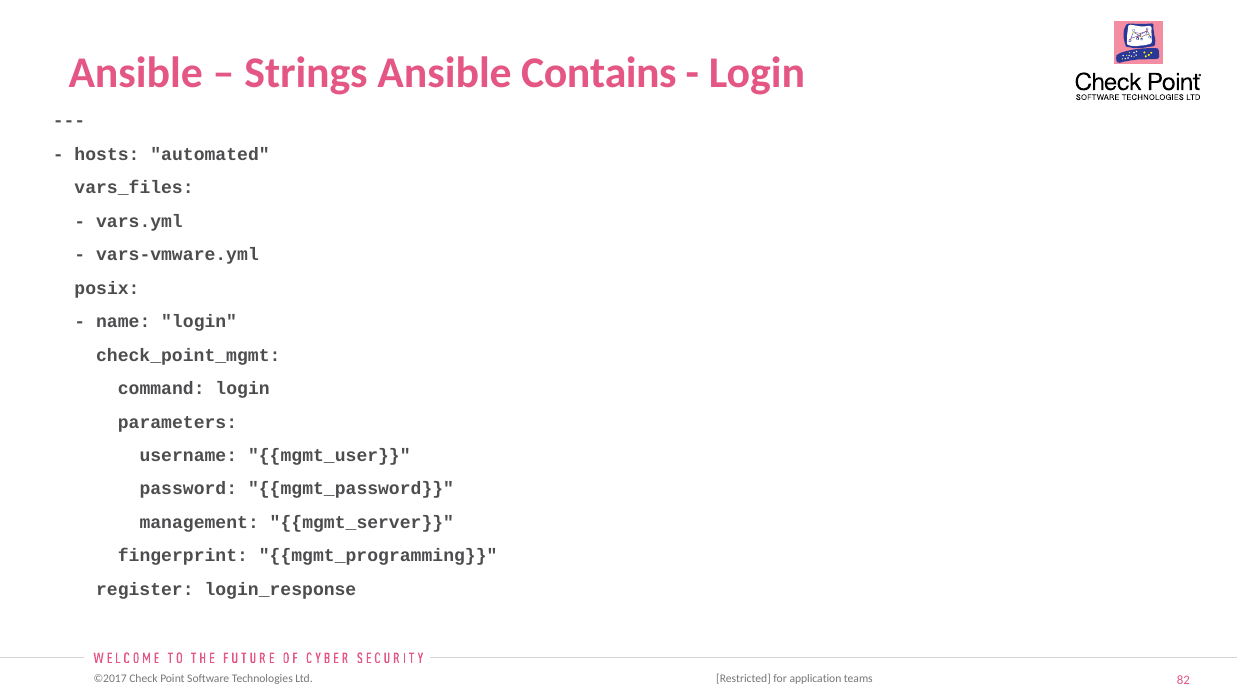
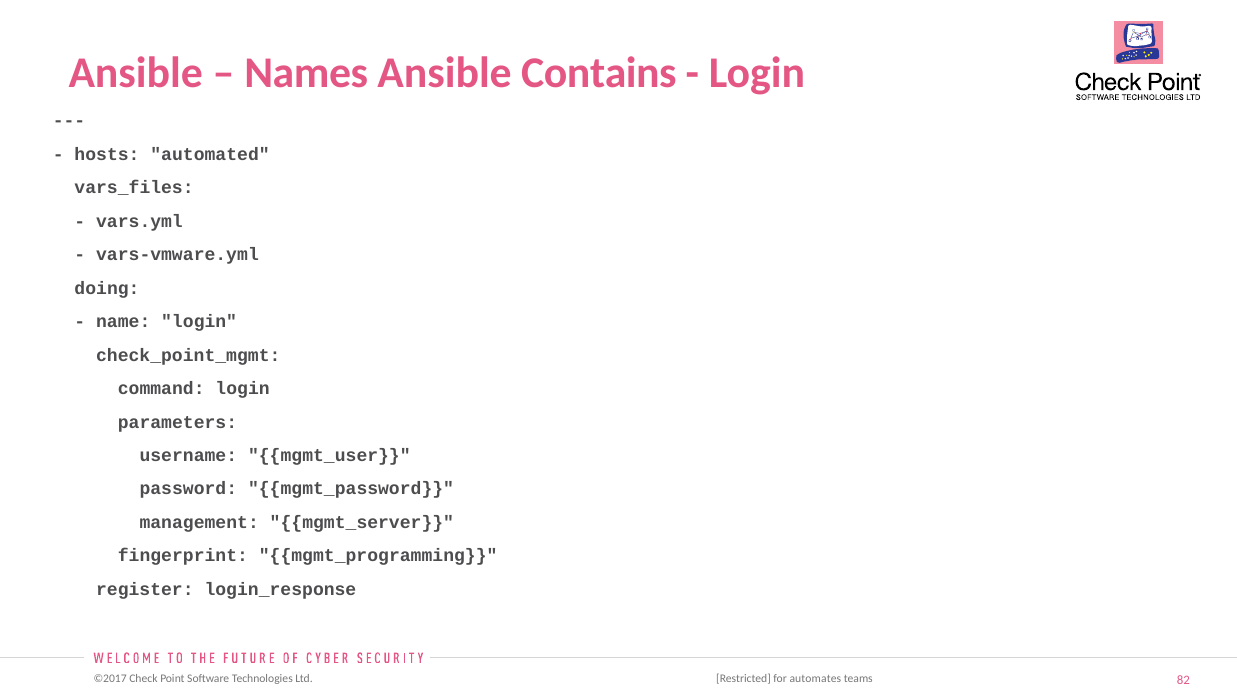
Strings: Strings -> Names (306, 73)
posix: posix -> doing (107, 288)
application: application -> automates (815, 679)
